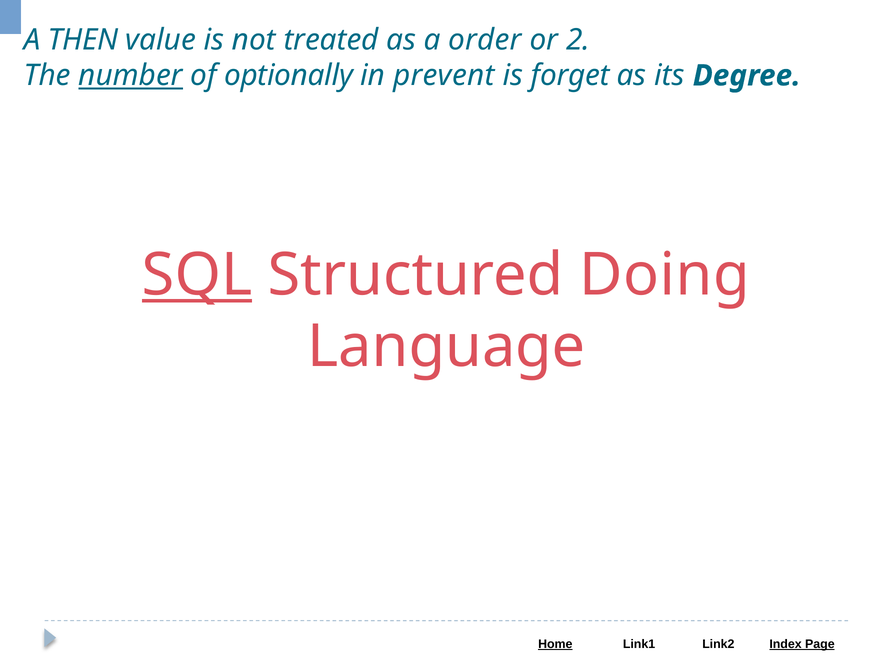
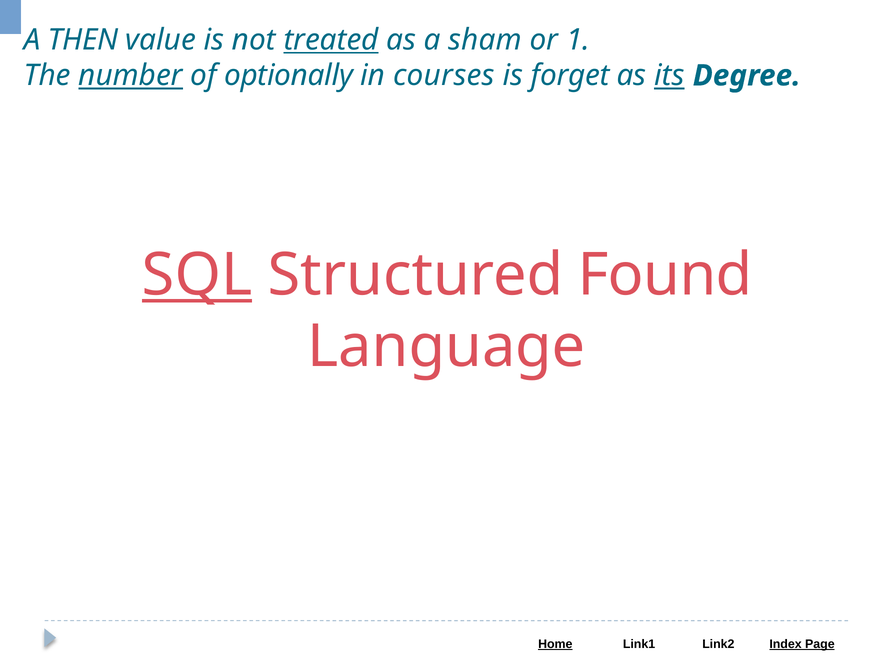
treated underline: none -> present (331, 40)
order: order -> sham (485, 40)
2: 2 -> 1 (578, 40)
prevent: prevent -> courses (444, 76)
its underline: none -> present (669, 76)
Doing: Doing -> Found (665, 275)
